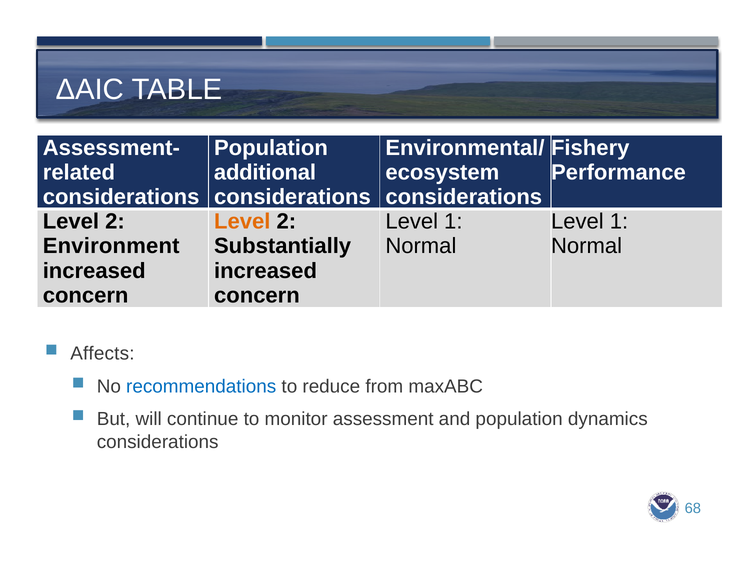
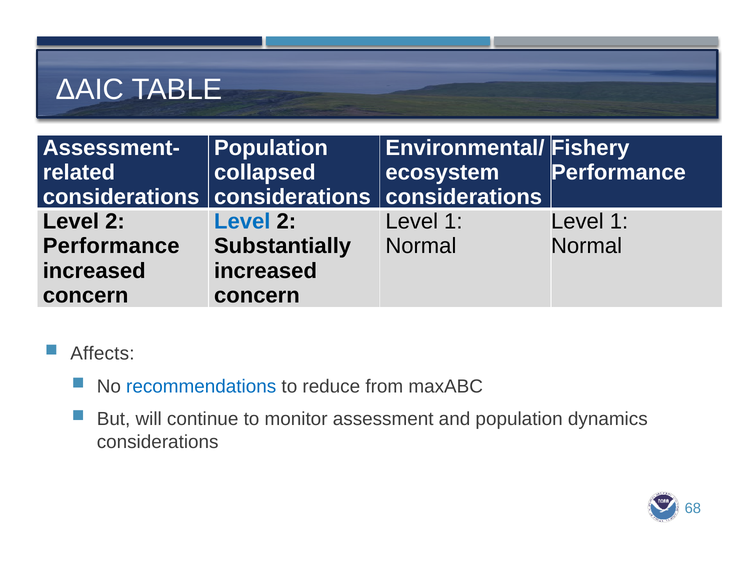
additional: additional -> collapsed (265, 172)
Level colour: orange -> blue (242, 222)
Environment: Environment -> Performance (111, 246)
